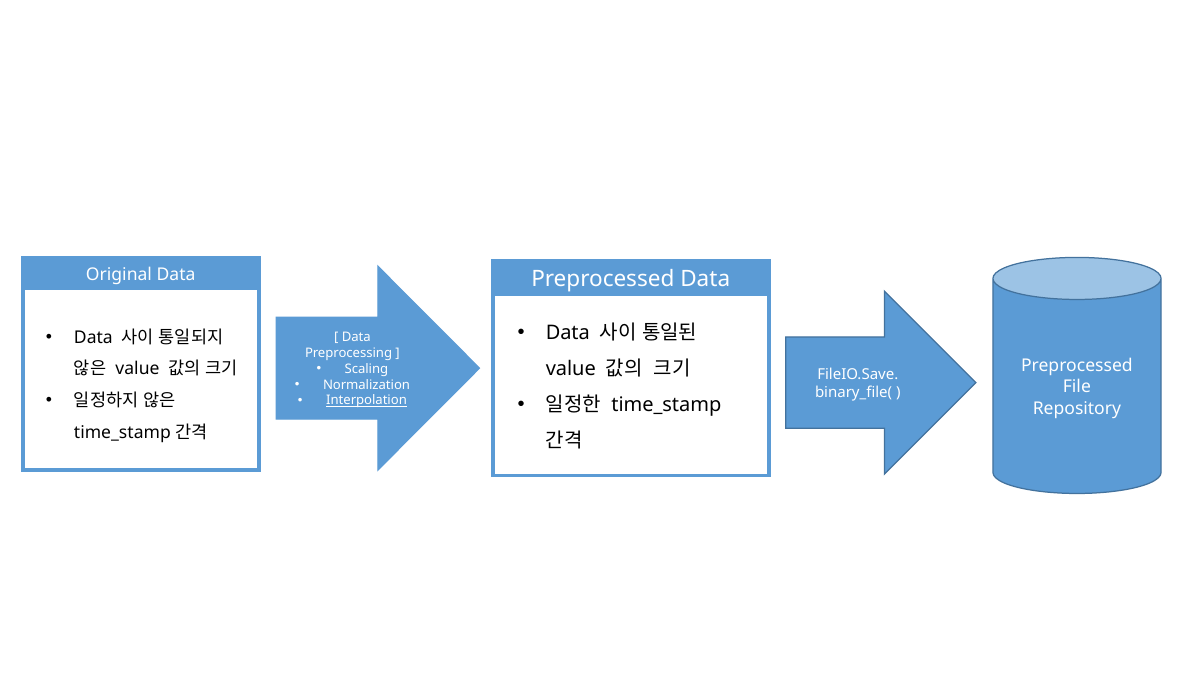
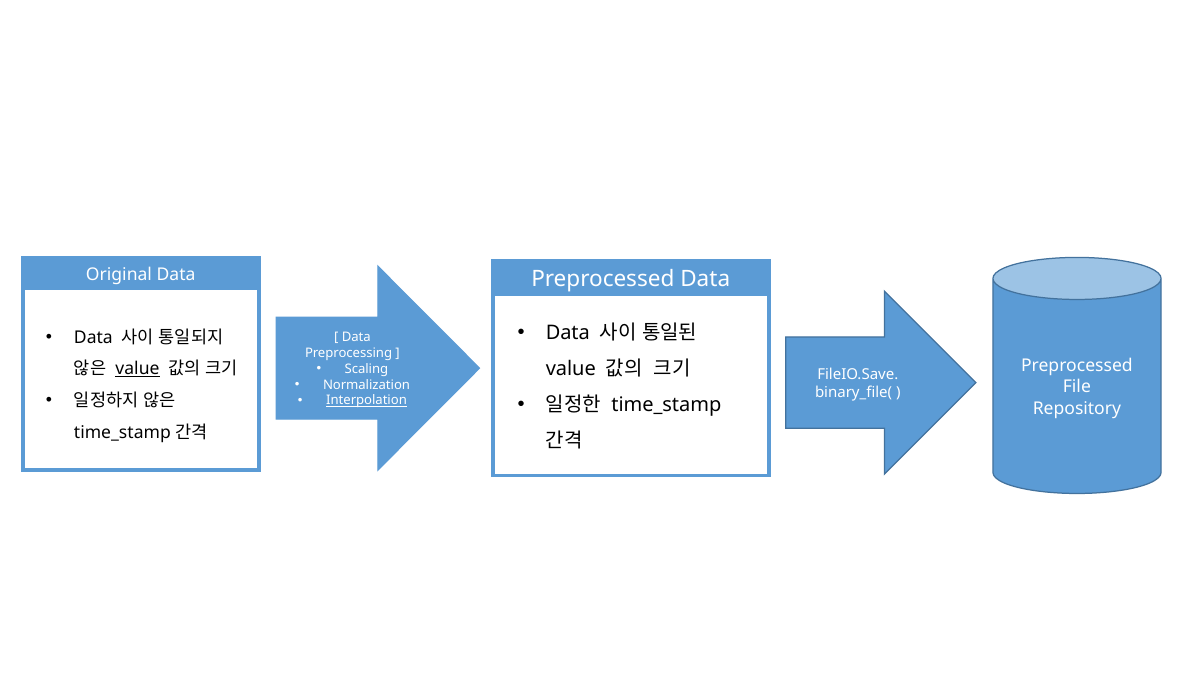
value underline: none -> present (137, 369)
